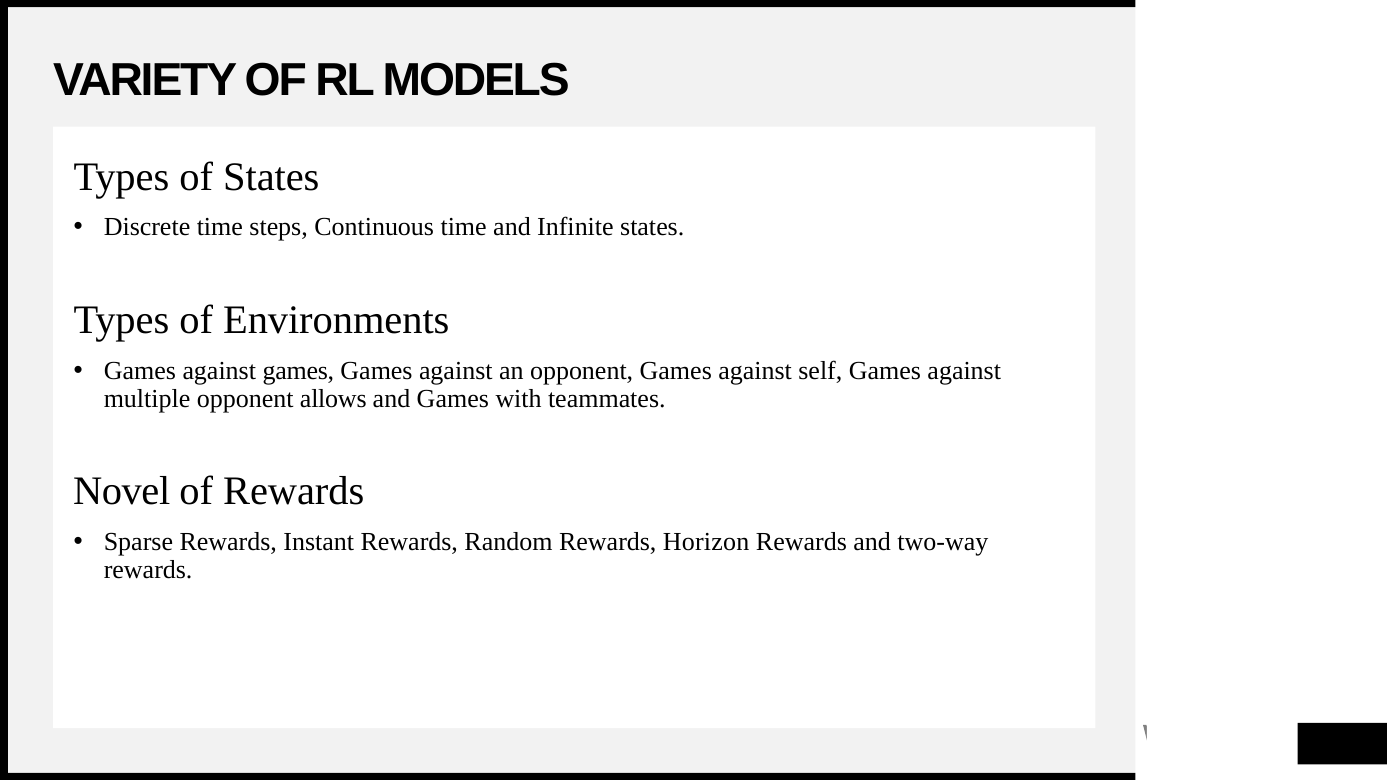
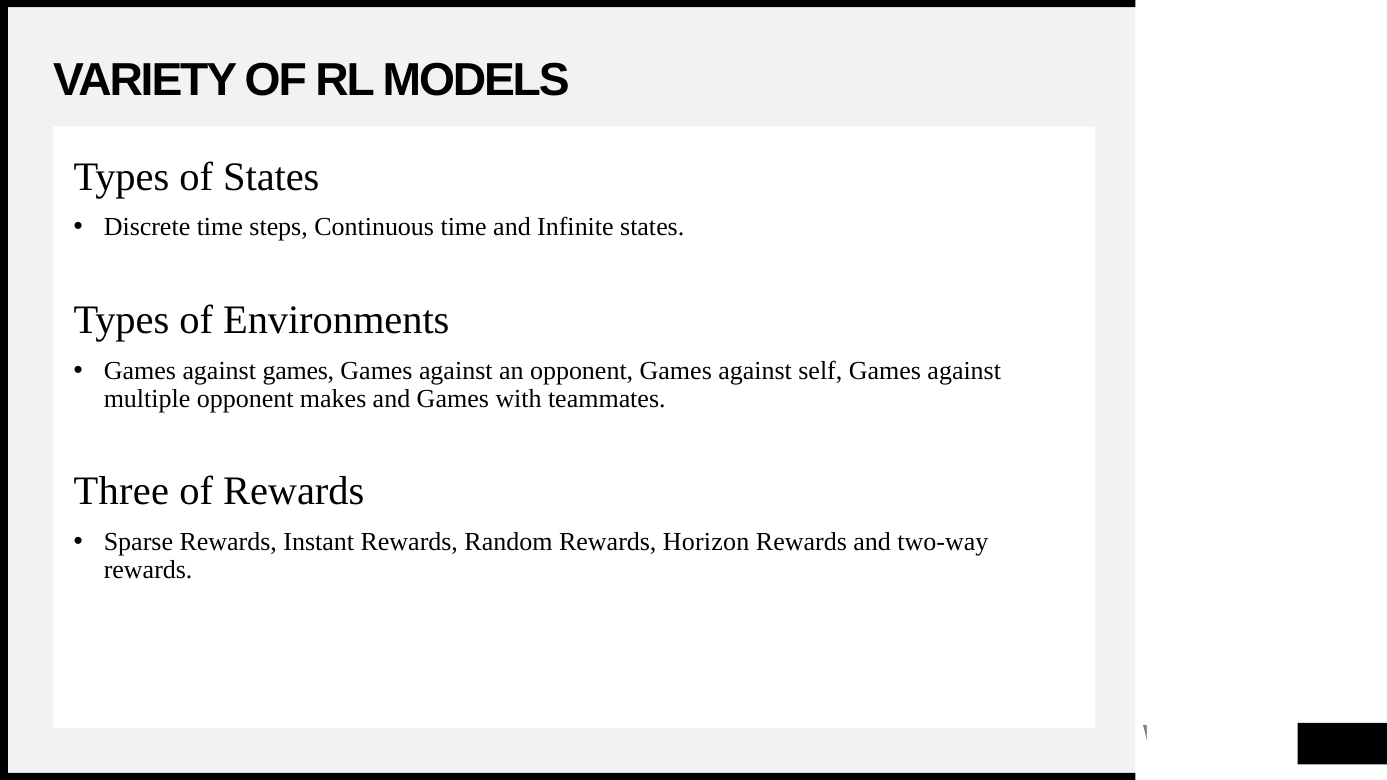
allows: allows -> makes (333, 399)
Novel: Novel -> Three (121, 492)
